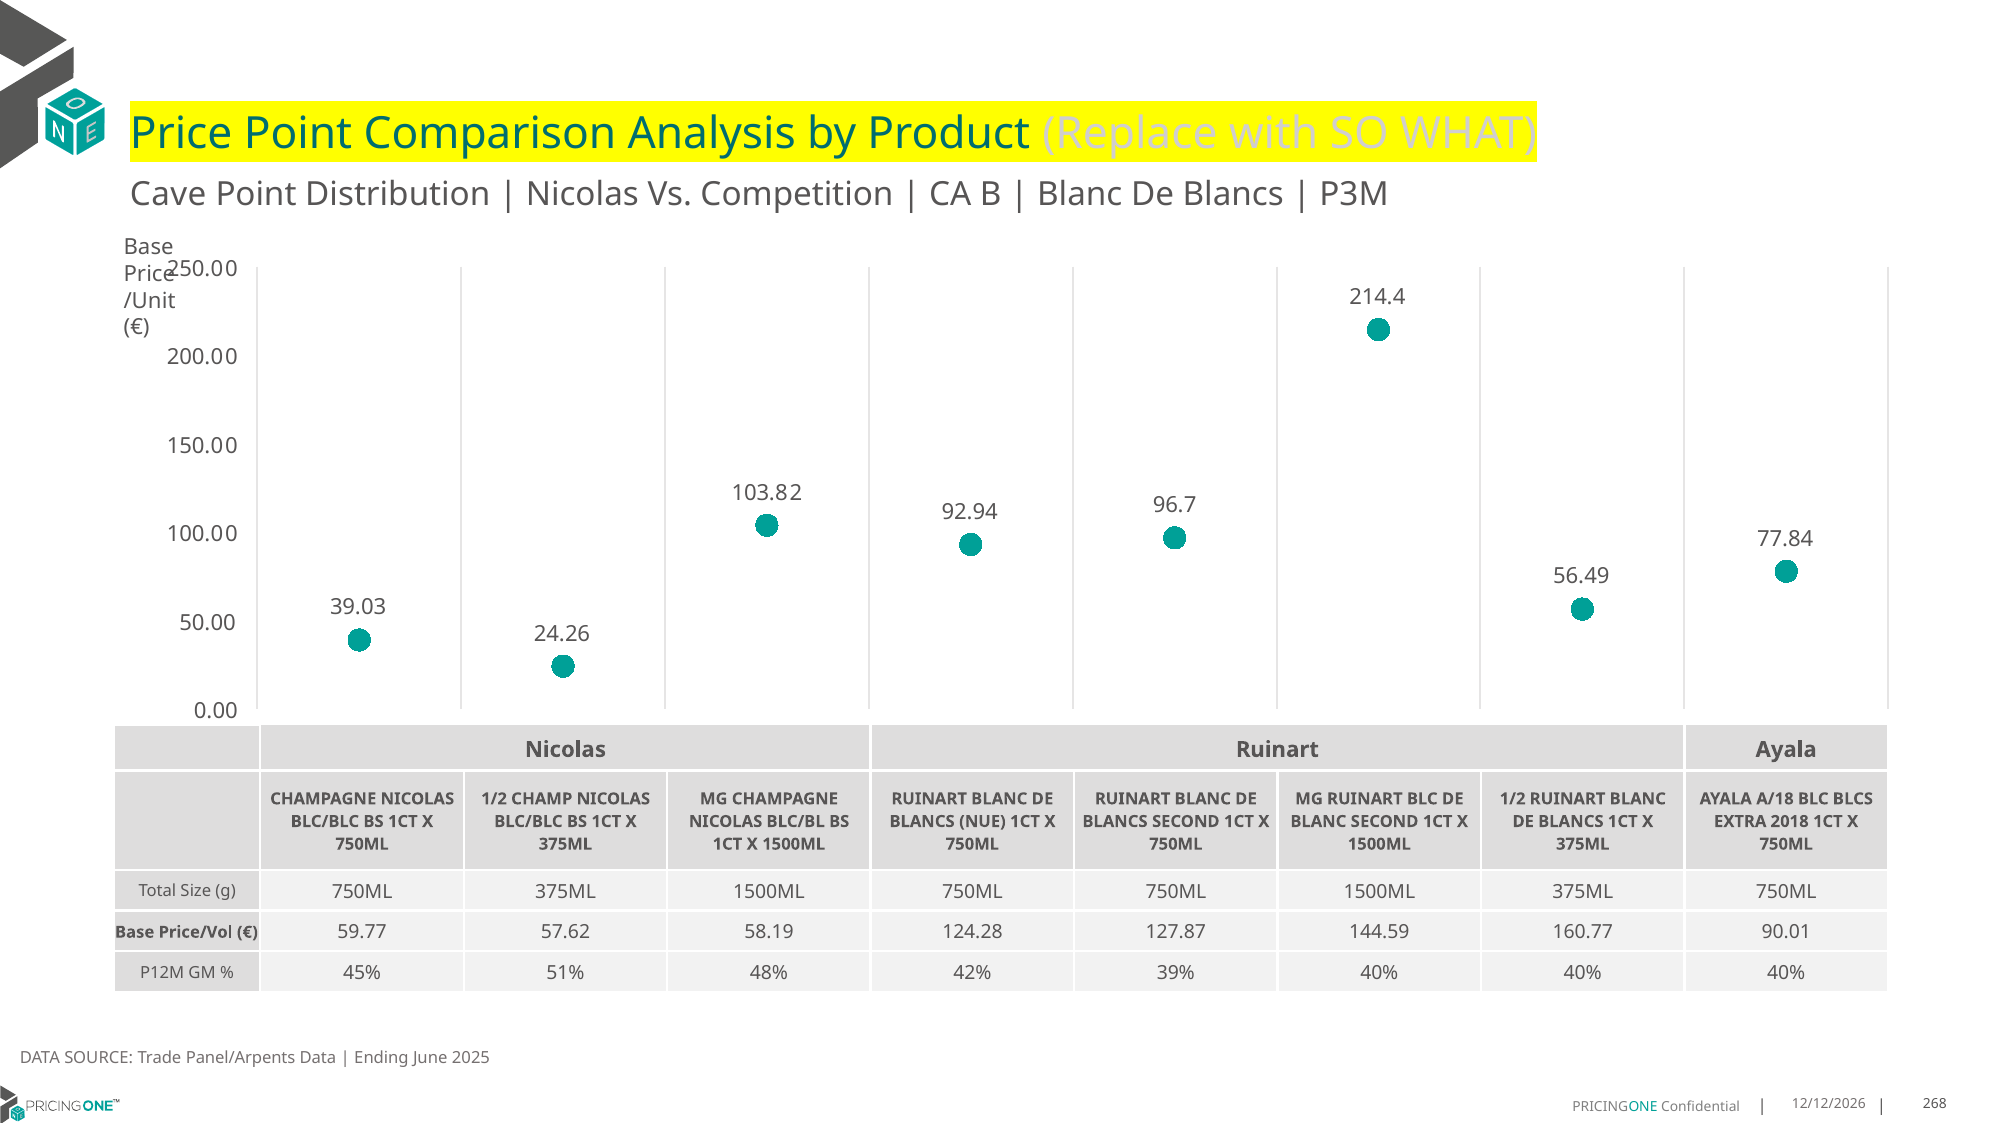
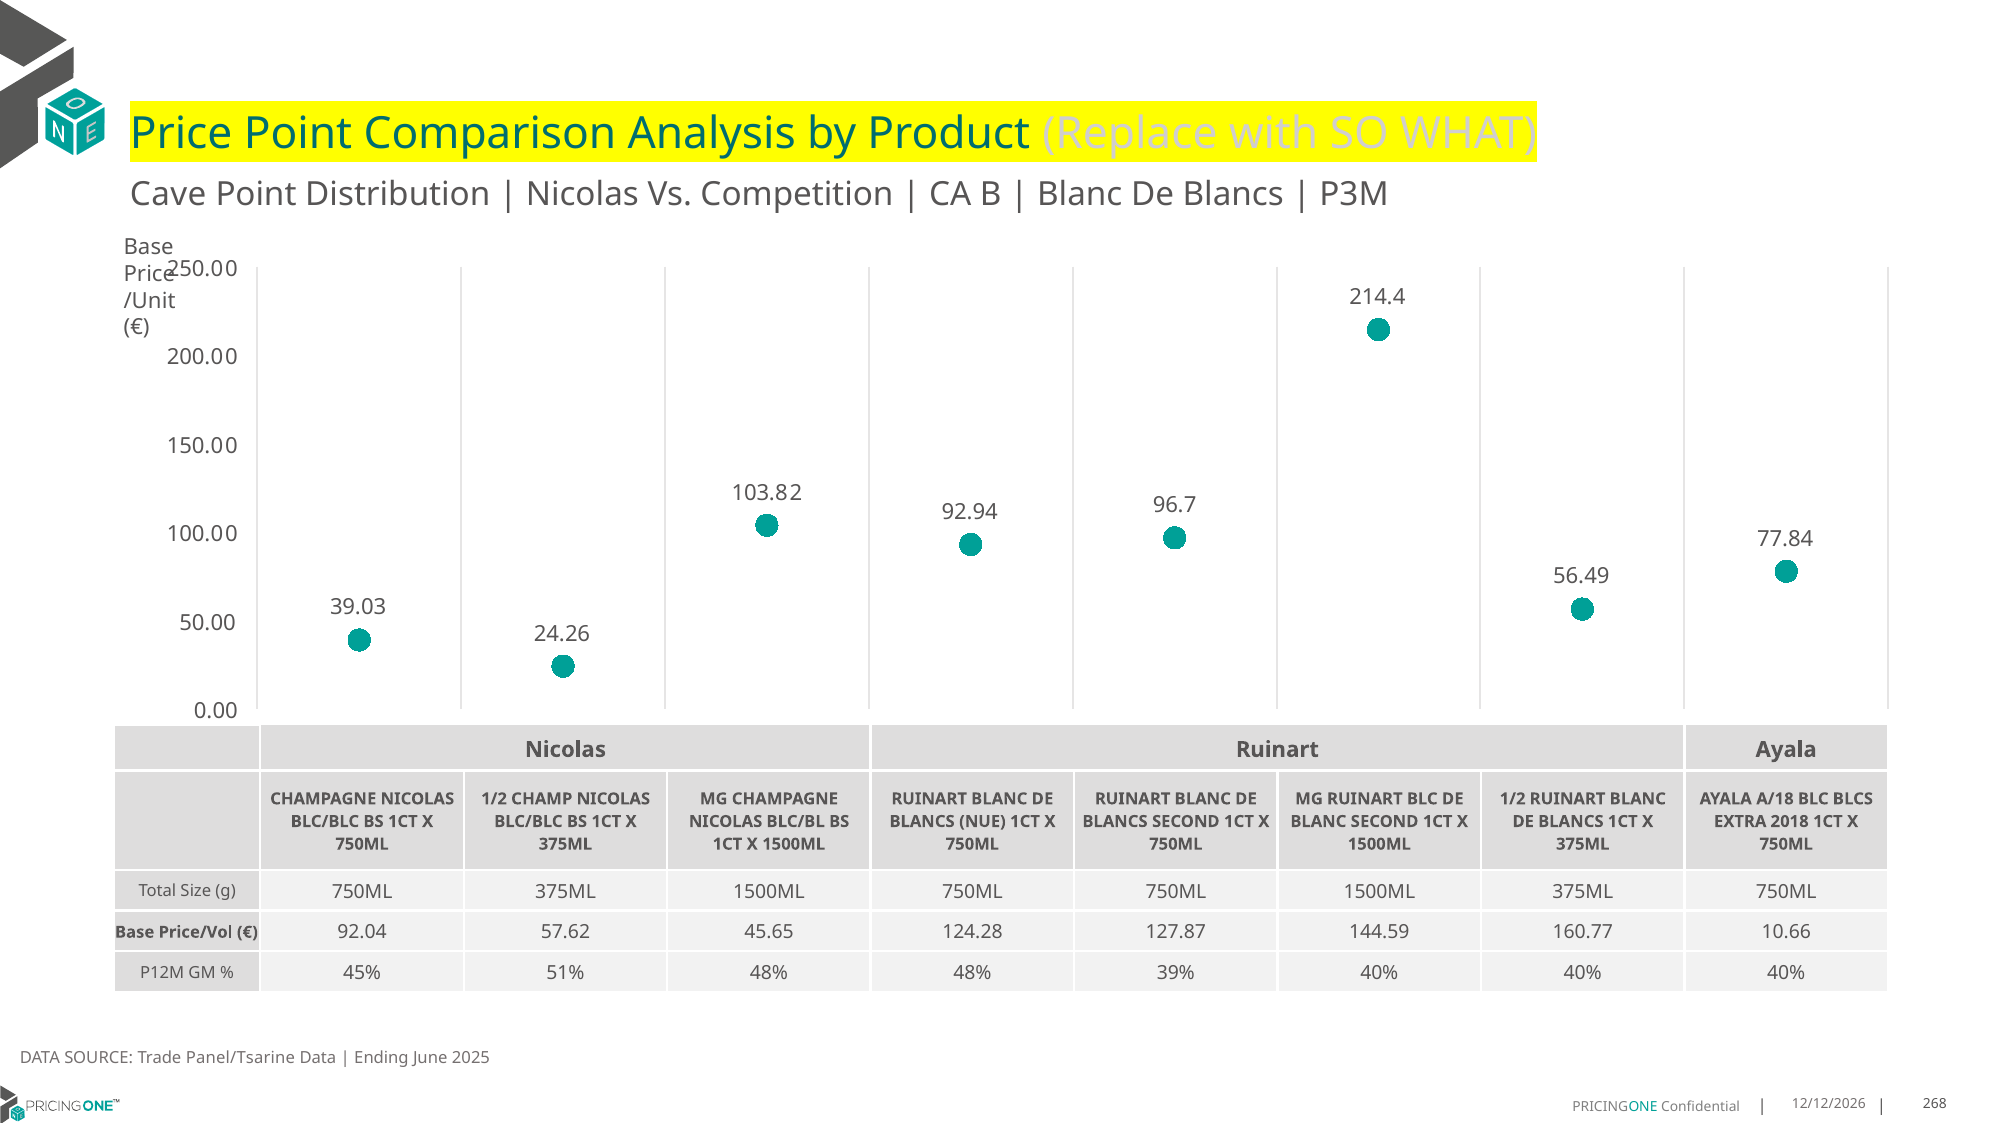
59.77: 59.77 -> 92.04 (362, 932)
58.19: 58.19 -> 45.65 (769, 932)
90.01: 90.01 -> 10.66 (1786, 932)
48% 42%: 42% -> 48% (972, 973)
Panel/Arpents: Panel/Arpents -> Panel/Tsarine (240, 1057)
